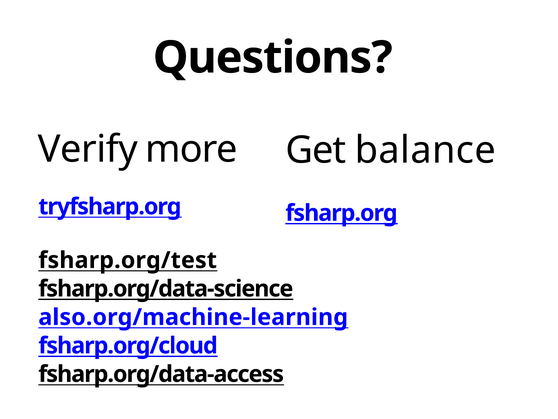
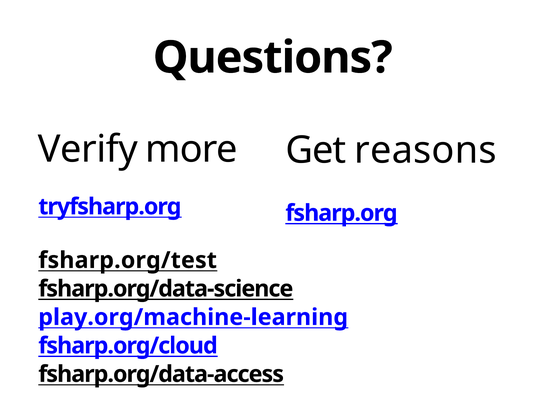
balance: balance -> reasons (425, 150)
also.org/machine-learning: also.org/machine-learning -> play.org/machine-learning (193, 317)
